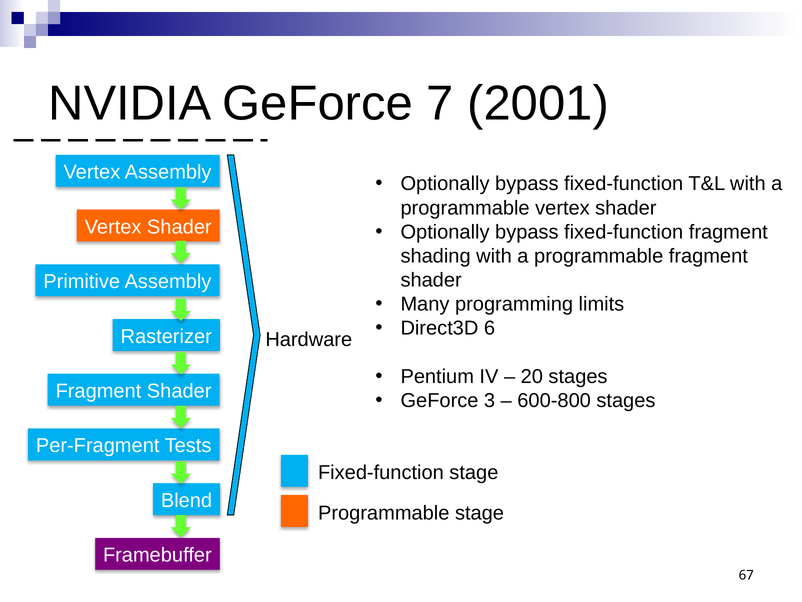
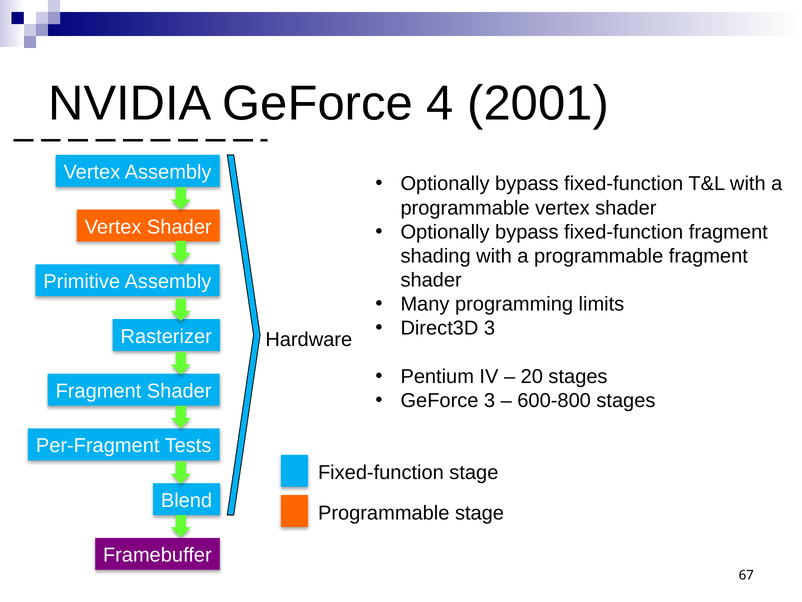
7: 7 -> 4 (440, 104)
Direct3D 6: 6 -> 3 (490, 328)
